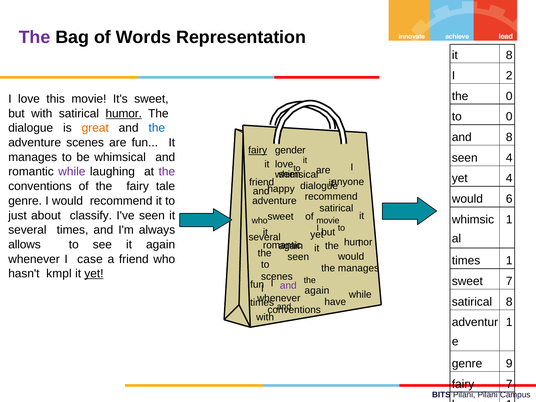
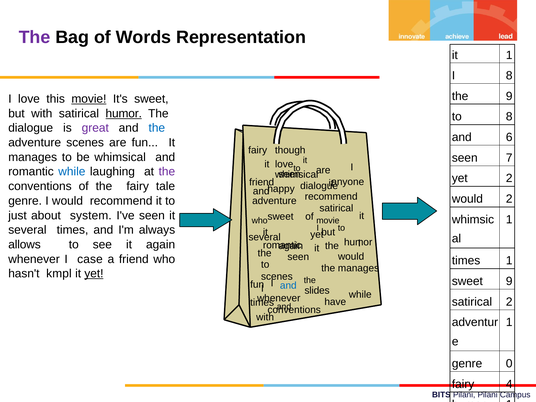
it 8: 8 -> 1 (509, 55)
I 2: 2 -> 8 (509, 76)
the 0: 0 -> 9 (509, 96)
movie underline: none -> present (89, 99)
to 0: 0 -> 8 (509, 117)
great colour: orange -> purple (95, 128)
and 8: 8 -> 6 (509, 137)
fairy underline: present -> none (258, 150)
gender: gender -> though (290, 150)
seen 4: 4 -> 7 (509, 158)
while colour: purple -> blue (72, 172)
yet 4: 4 -> 2 (509, 178)
would 6: 6 -> 2 (509, 199)
classify: classify -> system (91, 215)
sweet 7: 7 -> 9 (509, 281)
and colour: purple -> blue (288, 286)
again: again -> slides (317, 291)
satirical 8: 8 -> 2 (509, 302)
9: 9 -> 0 (509, 364)
fairy 7: 7 -> 4 (509, 384)
